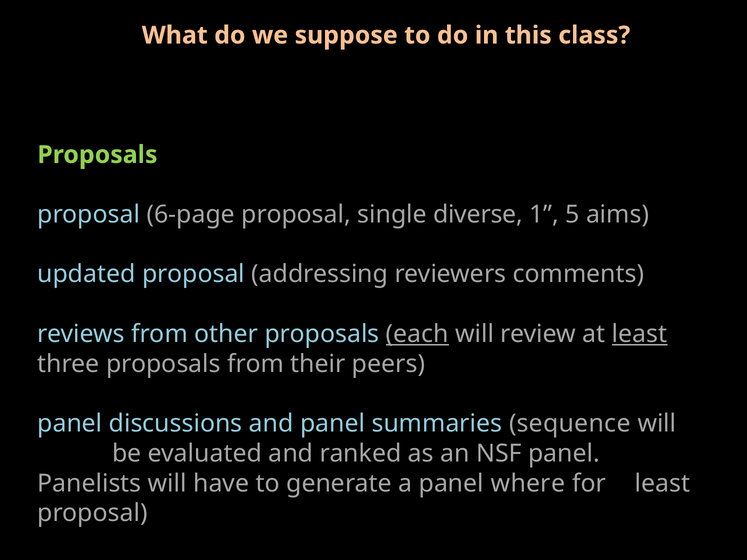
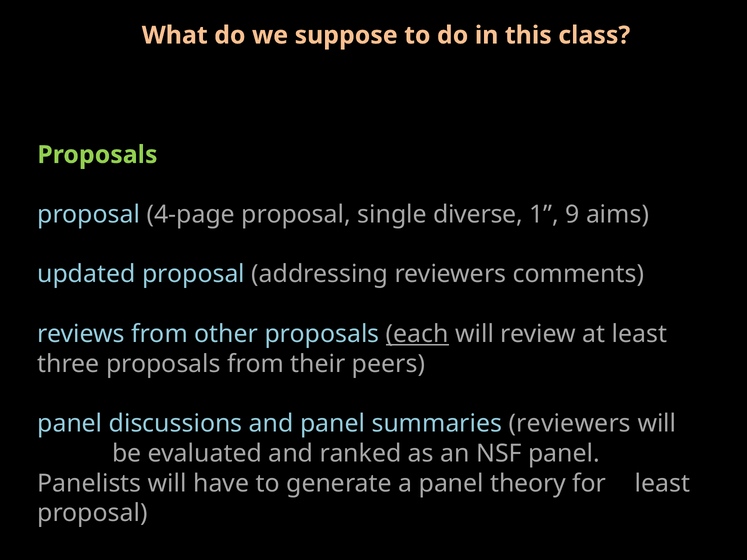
6-page: 6-page -> 4-page (191, 215)
5: 5 -> 9 (572, 215)
least underline: present -> none (640, 334)
summaries sequence: sequence -> reviewers (570, 424)
where: where -> theory (528, 484)
